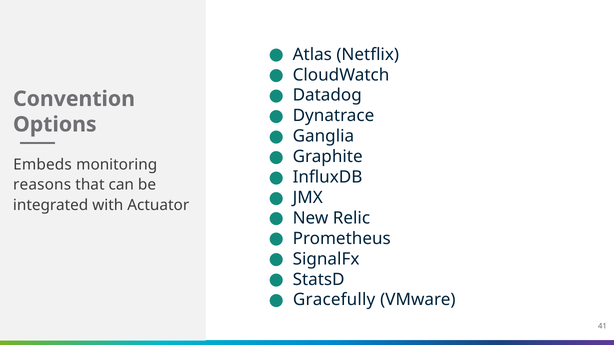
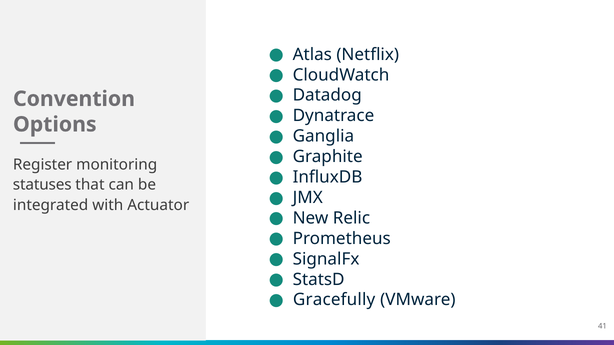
Embeds: Embeds -> Register (43, 165)
reasons: reasons -> statuses (42, 185)
